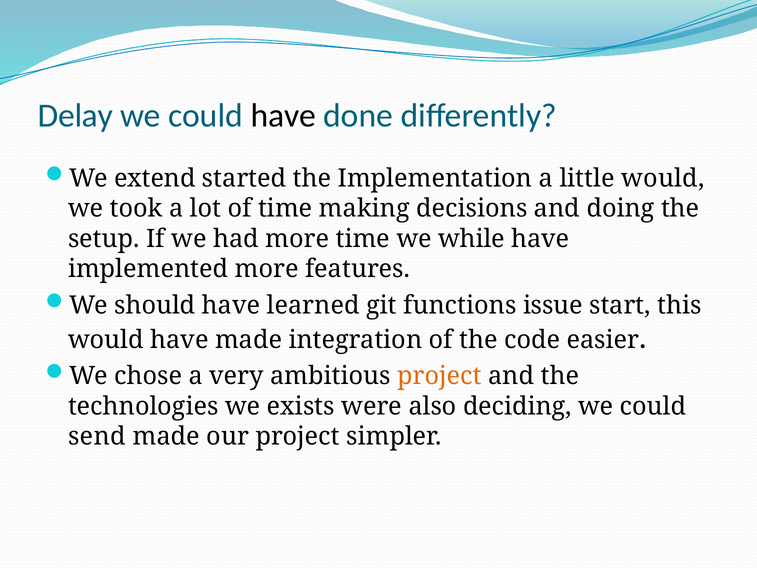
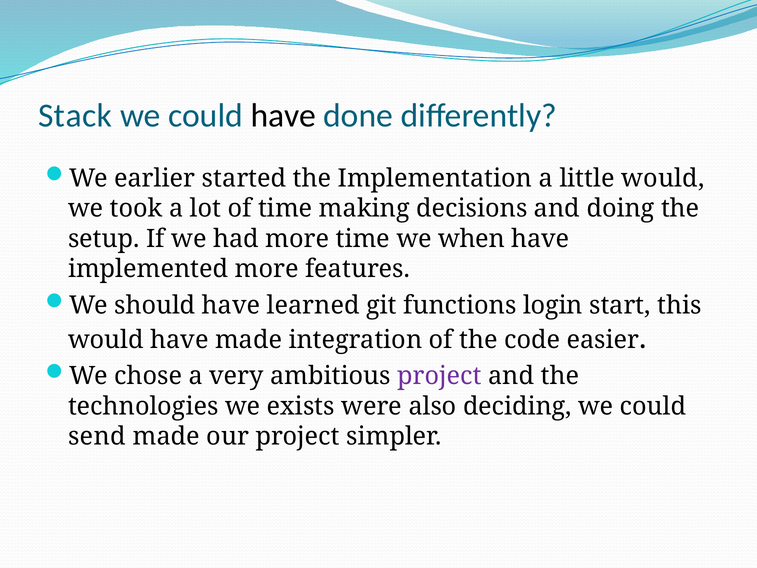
Delay: Delay -> Stack (75, 116)
extend: extend -> earlier (155, 178)
while: while -> when (472, 239)
issue: issue -> login (553, 305)
project colour: orange -> purple (439, 376)
